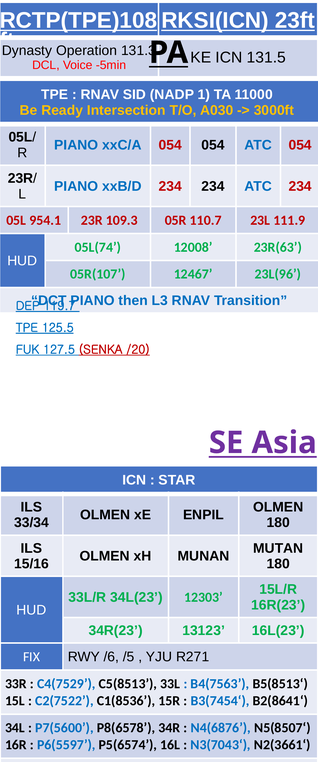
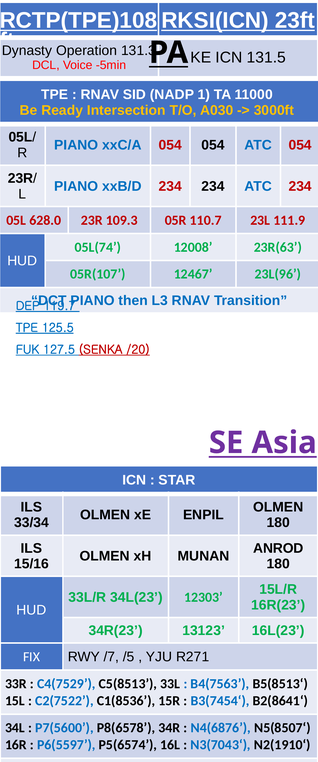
954.1: 954.1 -> 628.0 (45, 220)
MUTAN: MUTAN -> ANROD (278, 547)
/6: /6 -> /7 (111, 656)
N2(3661‘: N2(3661‘ -> N2(1910‘ (282, 744)
